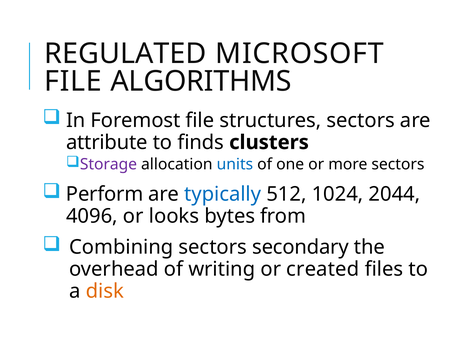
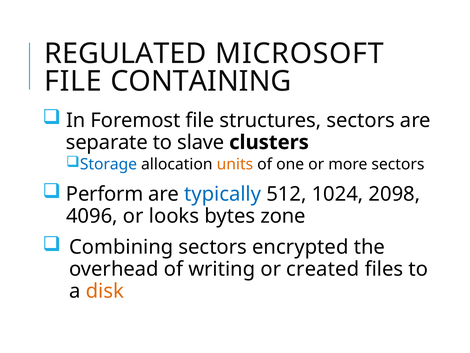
ALGORITHMS: ALGORITHMS -> CONTAINING (201, 81)
attribute: attribute -> separate (107, 142)
finds: finds -> slave (201, 142)
Storage colour: purple -> blue (108, 164)
units colour: blue -> orange (235, 164)
2044: 2044 -> 2098 (394, 194)
from: from -> zone (283, 216)
secondary: secondary -> encrypted (300, 247)
